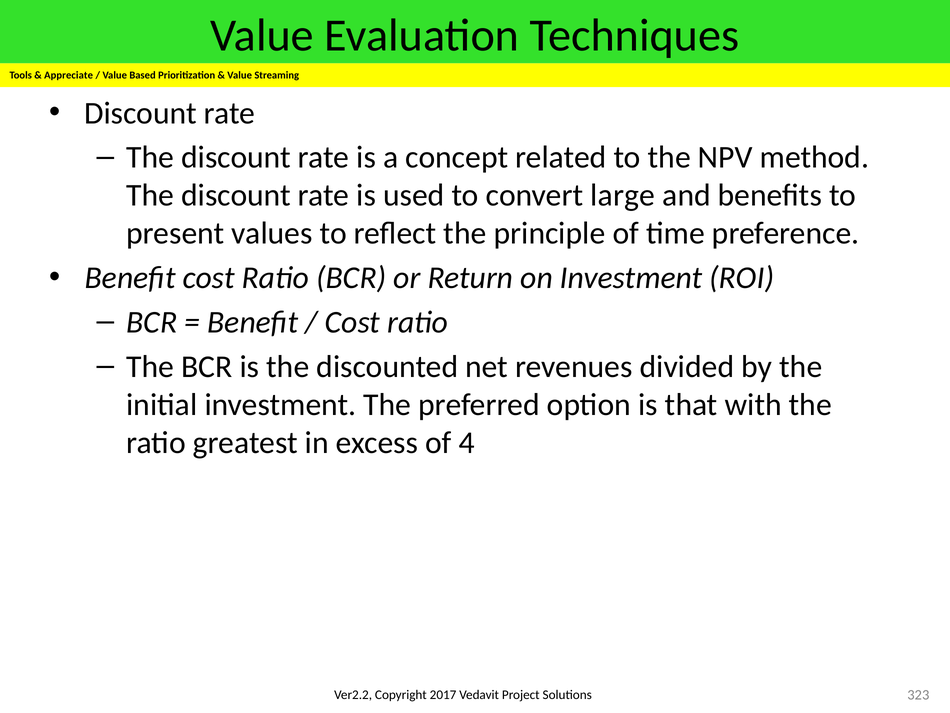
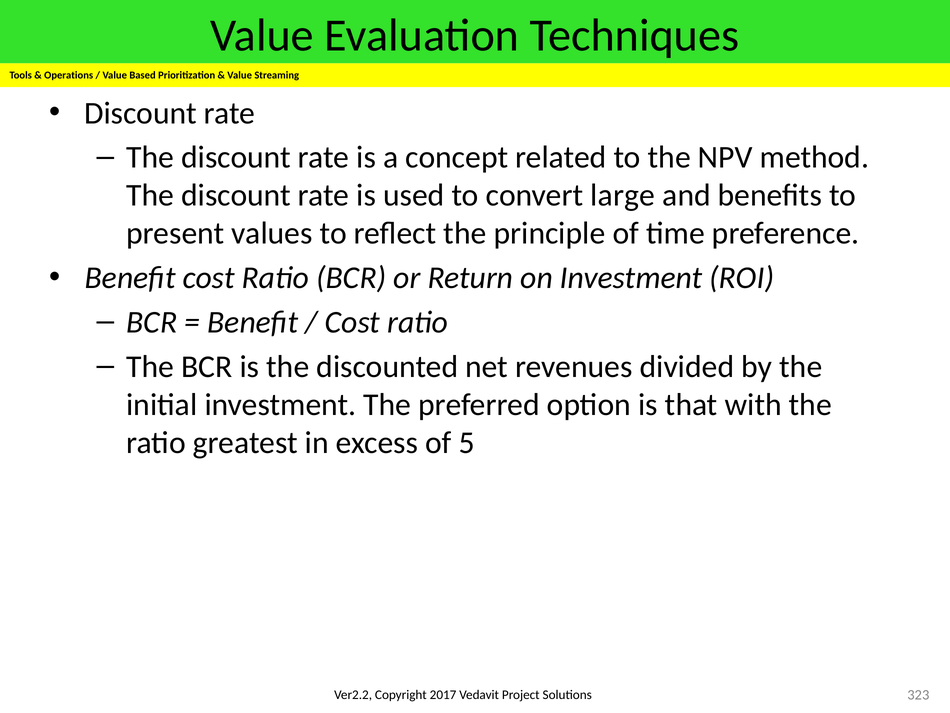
Appreciate: Appreciate -> Operations (69, 75)
4: 4 -> 5 (467, 442)
